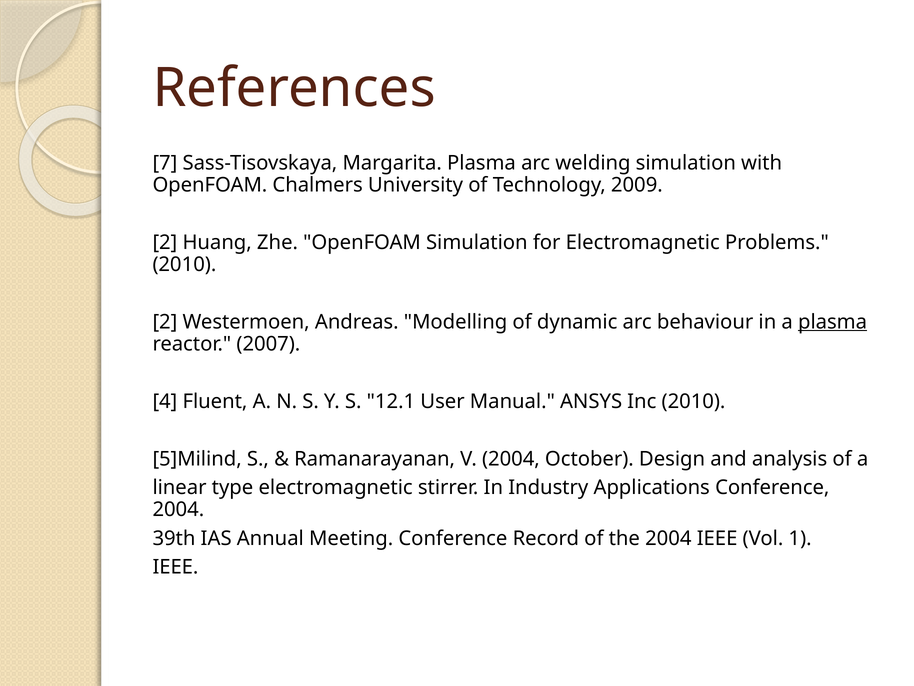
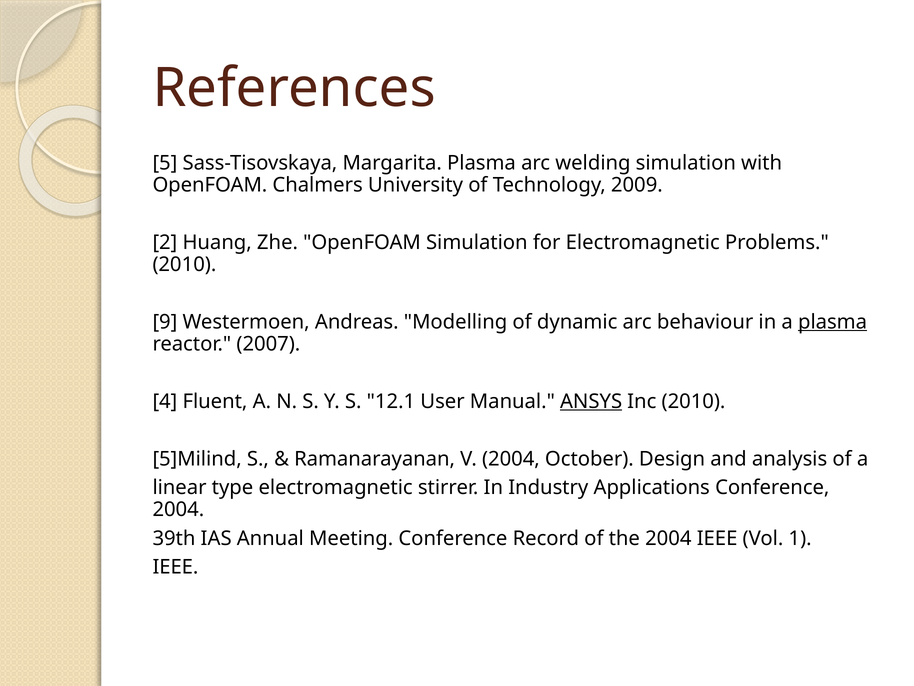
7: 7 -> 5 (165, 163)
2: 2 -> 9 (165, 322)
ANSYS underline: none -> present (591, 401)
